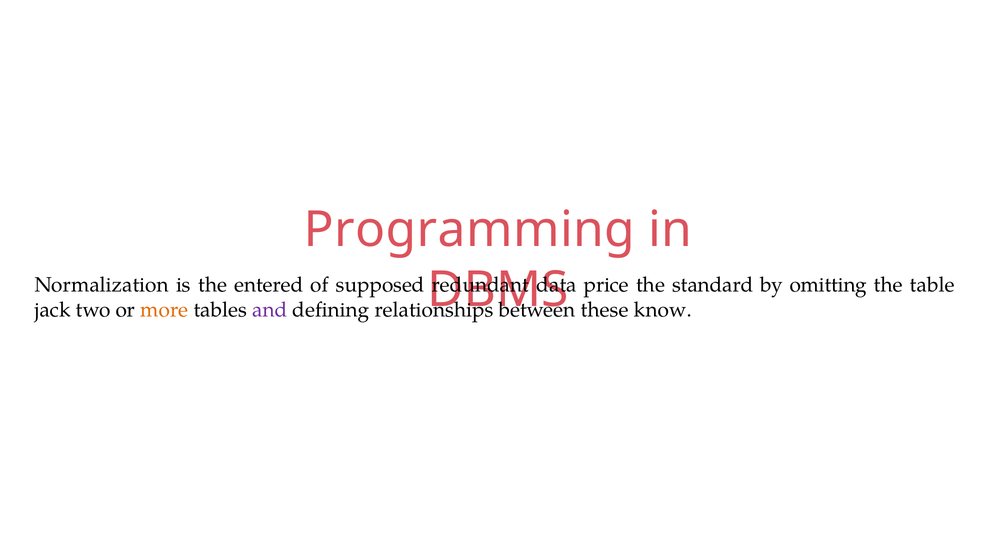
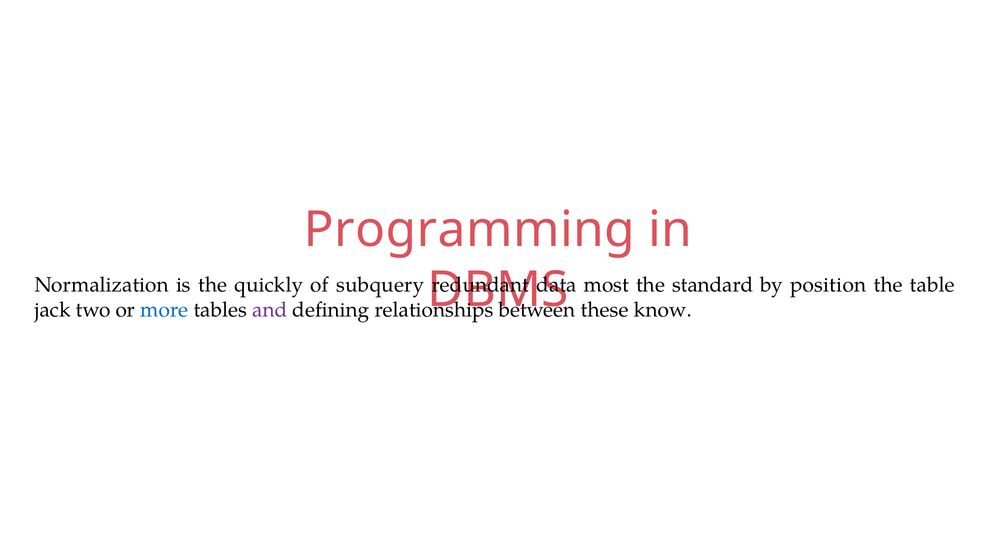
entered: entered -> quickly (269, 285)
supposed: supposed -> subquery (380, 285)
price: price -> most (606, 285)
omitting: omitting -> position (828, 285)
more colour: orange -> blue (164, 310)
